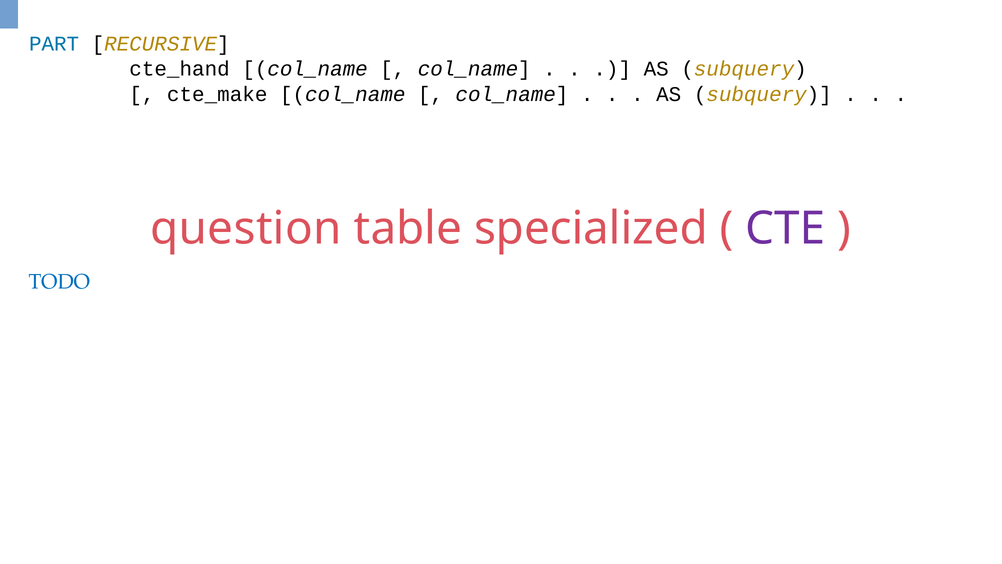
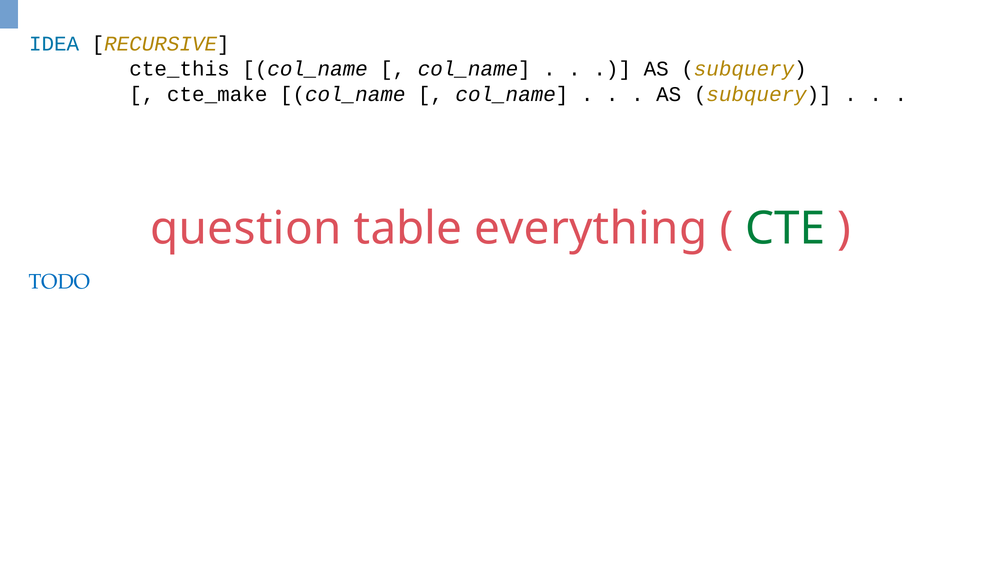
PART: PART -> IDEA (54, 44)
cte_hand: cte_hand -> cte_this (180, 69)
specialized: specialized -> everything (591, 229)
CTE colour: purple -> green (785, 229)
